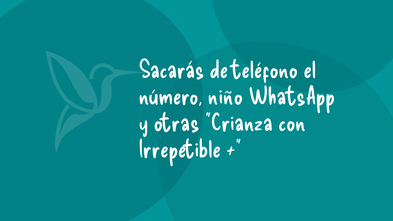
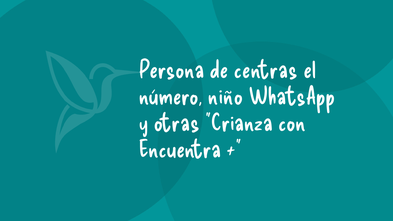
Sacarás: Sacarás -> Persona (172, 70)
teléfono: teléfono -> centras (266, 70)
Irrepetible: Irrepetible -> Encuentra (180, 150)
